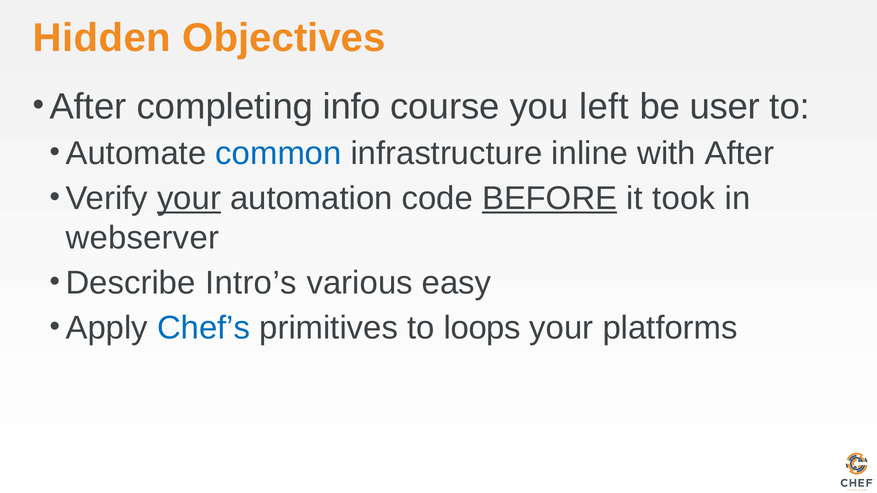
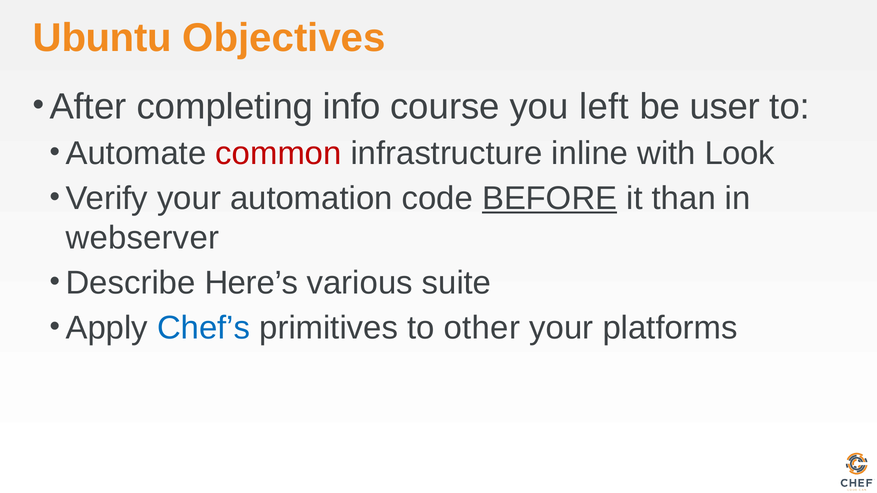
Hidden: Hidden -> Ubuntu (102, 38)
common colour: blue -> red (278, 154)
with After: After -> Look (740, 154)
your underline: present -> none (189, 199)
took: took -> than (684, 199)
Intro’s: Intro’s -> Here’s (251, 283)
easy: easy -> suite (457, 283)
loops: loops -> other (482, 328)
